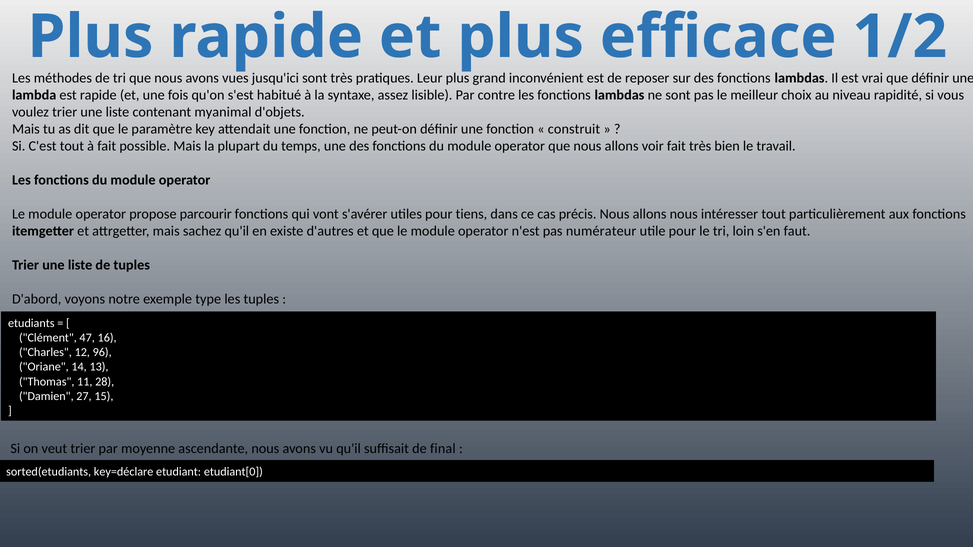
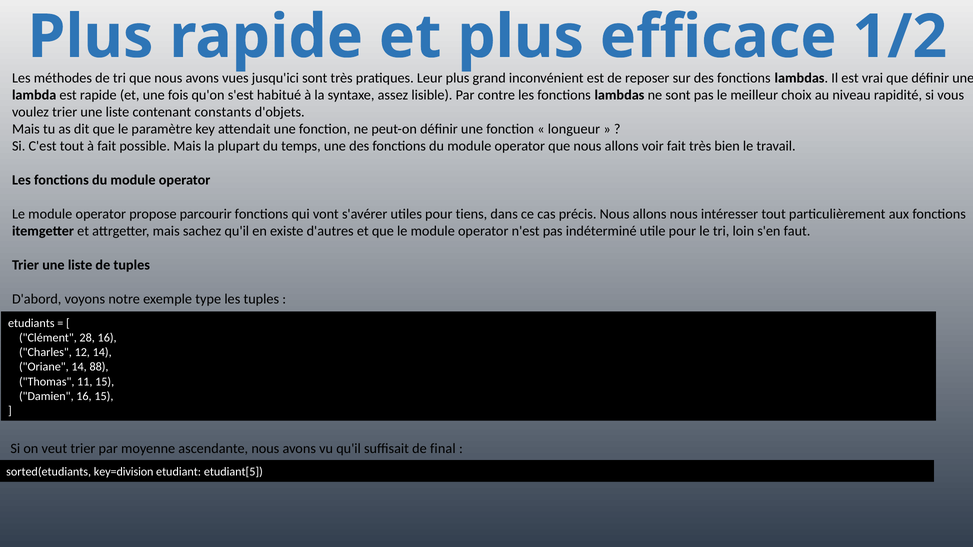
myanimal: myanimal -> constants (223, 112)
construit: construit -> longueur (574, 129)
numérateur: numérateur -> indéterminé (601, 231)
47: 47 -> 28 (87, 338)
12 96: 96 -> 14 (102, 353)
13: 13 -> 88 (99, 367)
11 28: 28 -> 15 (105, 382)
Damien 27: 27 -> 16 (84, 396)
key=déclare: key=déclare -> key=division (124, 472)
etudiant[0: etudiant[0 -> etudiant[5 (233, 472)
